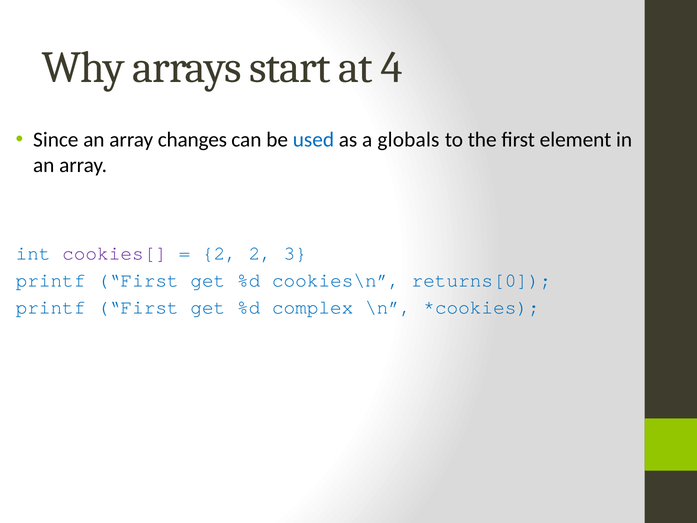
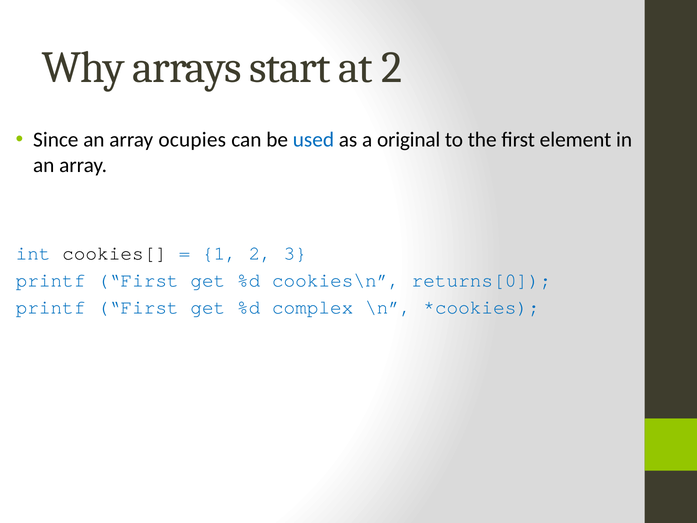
at 4: 4 -> 2 (392, 68)
changes: changes -> ocupies (192, 140)
globals: globals -> original (409, 140)
cookies[ colour: purple -> black (115, 253)
2: 2 -> 1 (219, 253)
